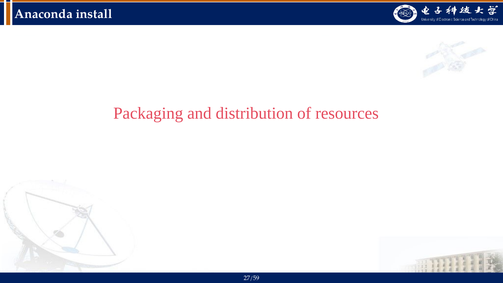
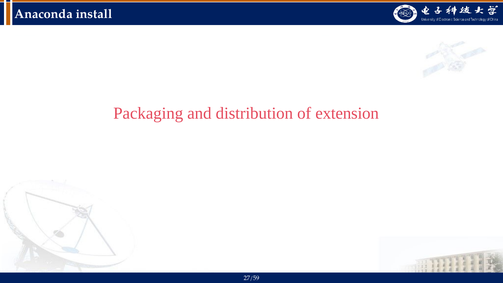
resources: resources -> extension (347, 113)
